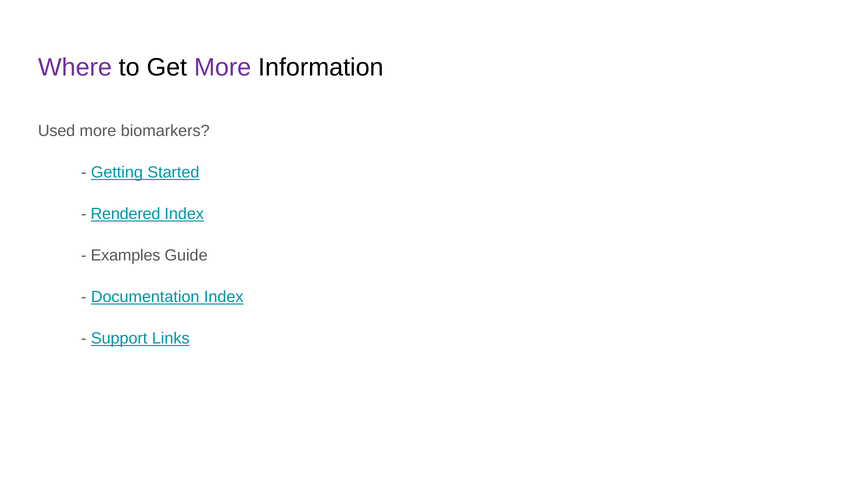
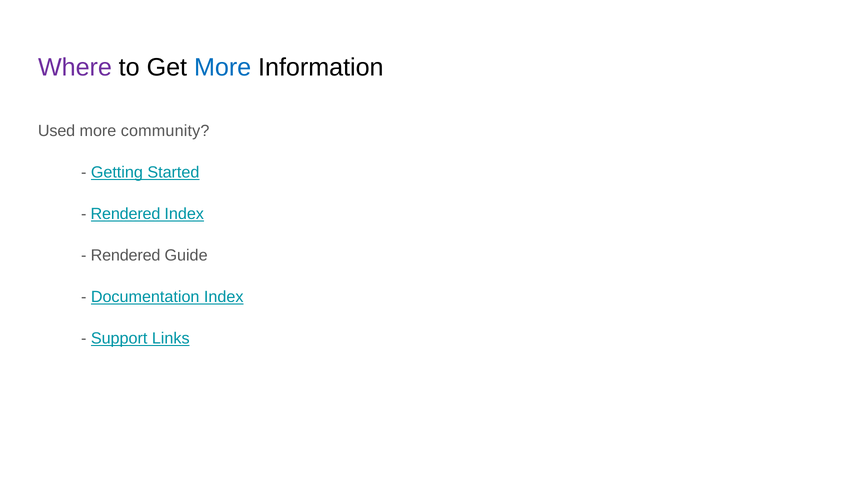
More colour: purple -> blue (223, 67)
biomarkers: biomarkers -> community (165, 131)
Examples: Examples -> Rendered (126, 255)
